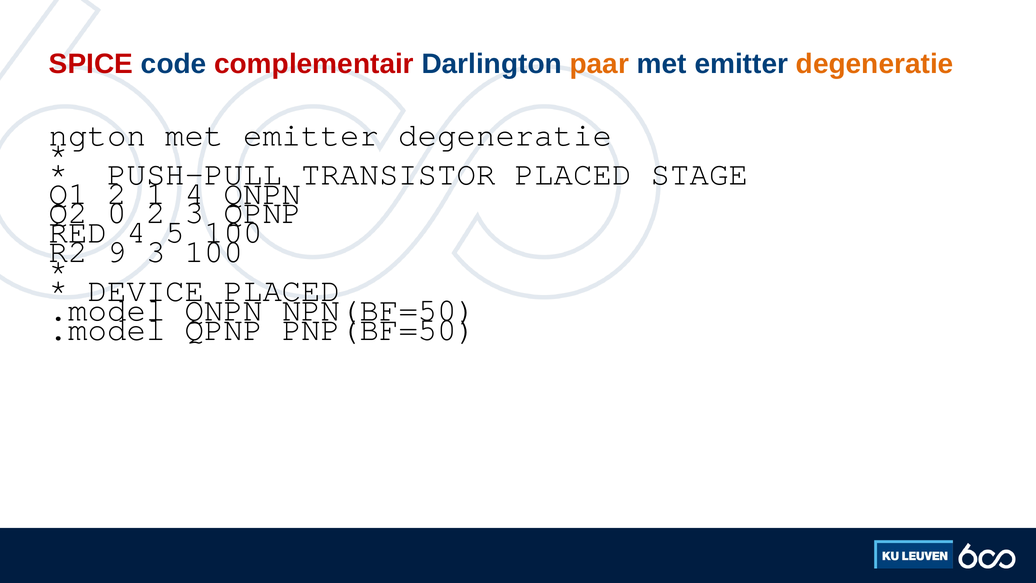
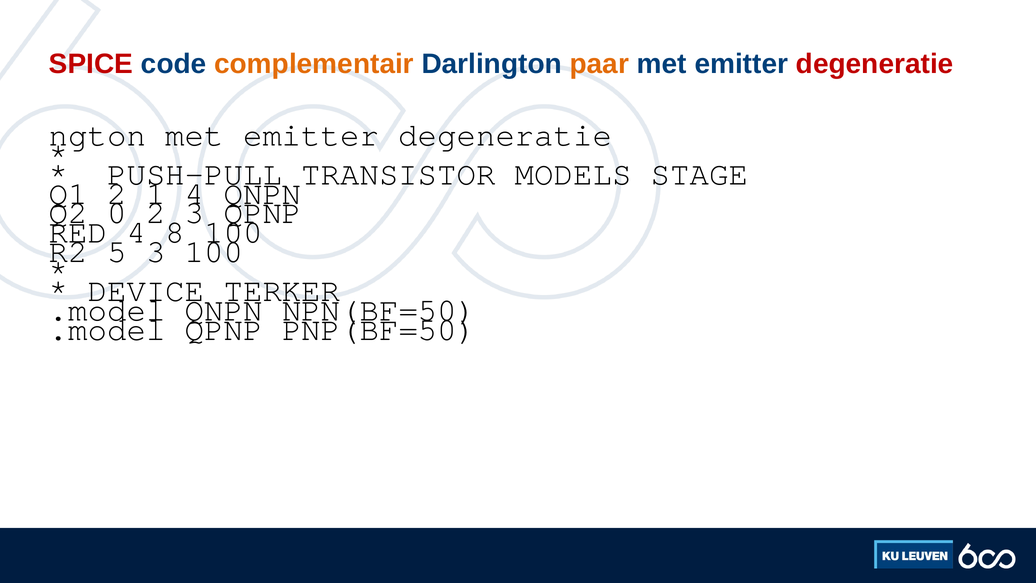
complementair colour: red -> orange (314, 64)
degeneratie colour: orange -> red (875, 64)
TRANSISTOR PLACED: PLACED -> MODELS (573, 174)
5: 5 -> 8 (175, 232)
9: 9 -> 5 (117, 252)
DEVICE PLACED: PLACED -> TERKER (282, 290)
